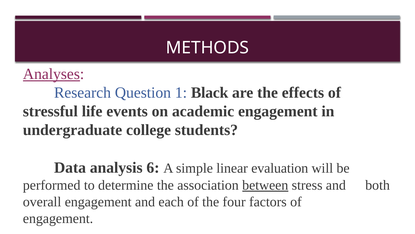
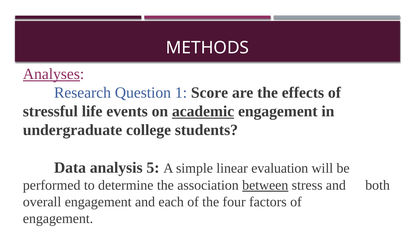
Black: Black -> Score (210, 92)
academic underline: none -> present (203, 111)
6: 6 -> 5 (153, 167)
